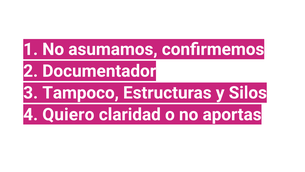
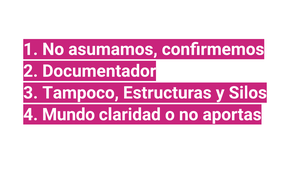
Quiero: Quiero -> Mundo (69, 114)
